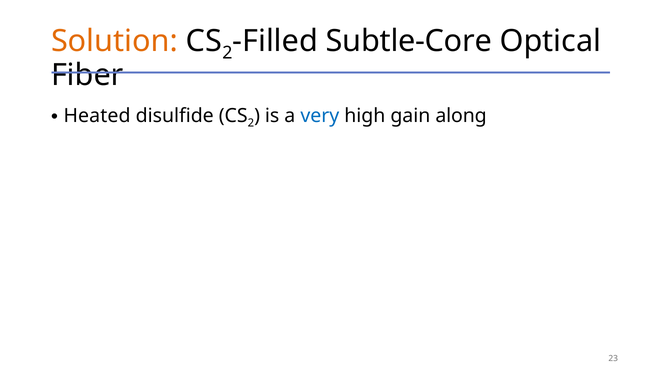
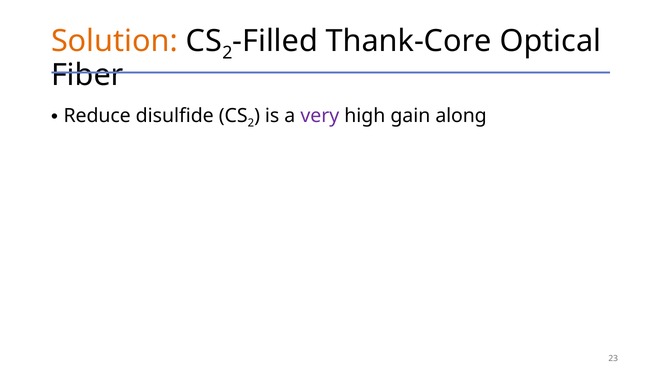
Subtle-Core: Subtle-Core -> Thank-Core (409, 41)
Heated: Heated -> Reduce (97, 116)
very colour: blue -> purple (320, 116)
